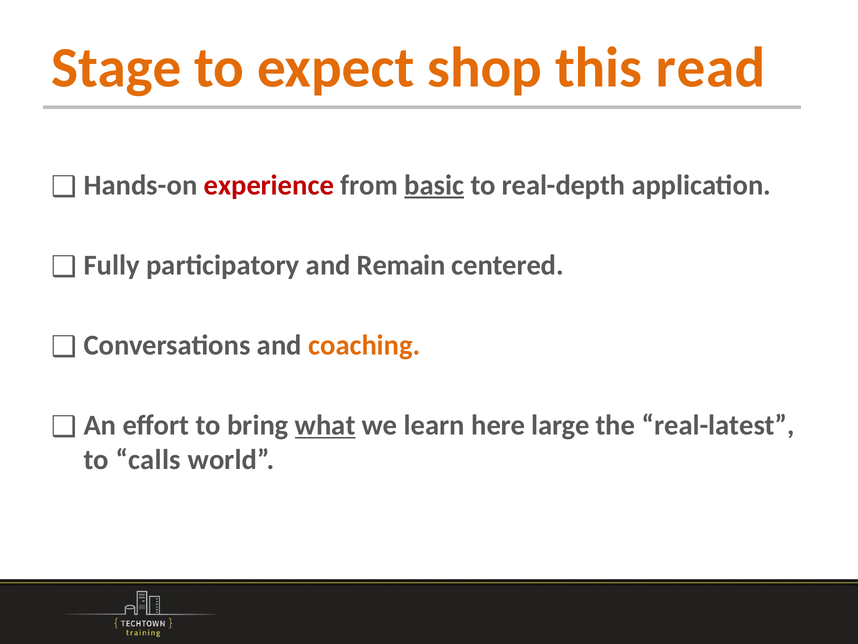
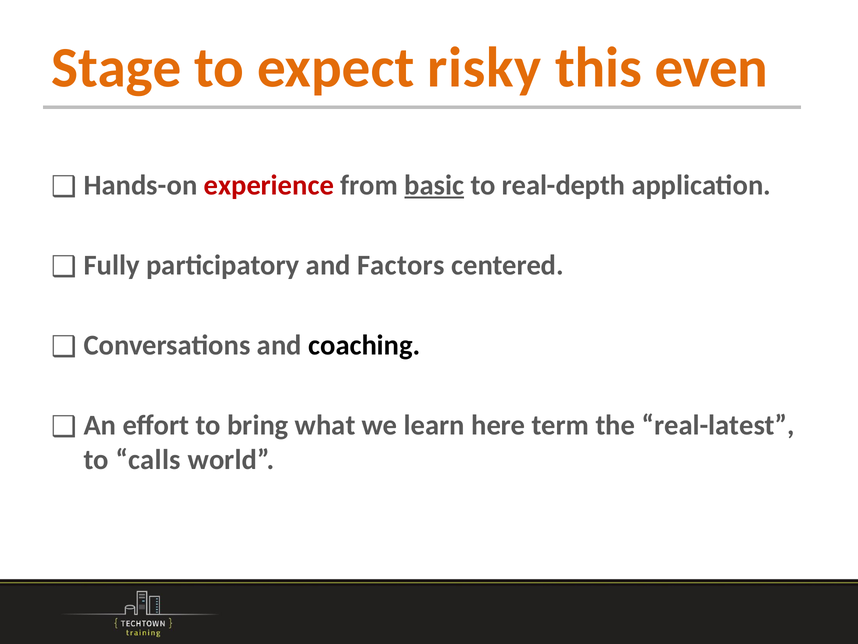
shop: shop -> risky (484, 68)
read: read -> even (711, 68)
Remain: Remain -> Factors (401, 265)
coaching colour: orange -> black (364, 345)
what underline: present -> none (325, 425)
large: large -> term (560, 425)
